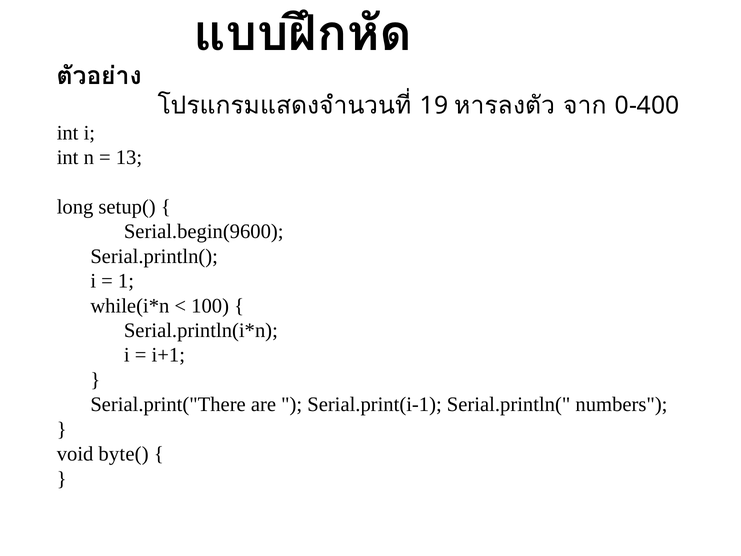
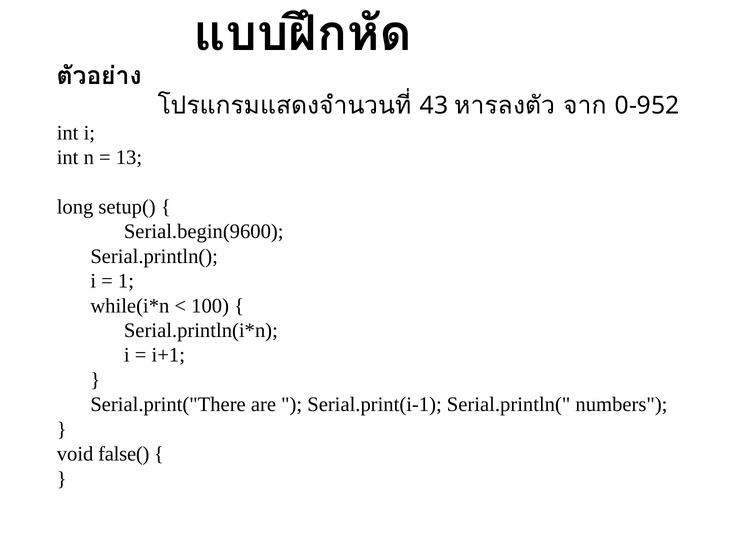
19: 19 -> 43 (434, 106)
0-400: 0-400 -> 0-952 (647, 106)
byte(: byte( -> false( (124, 454)
